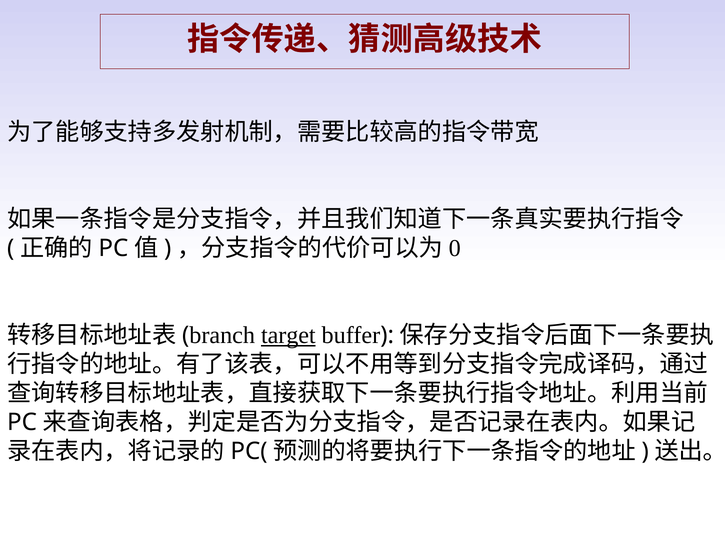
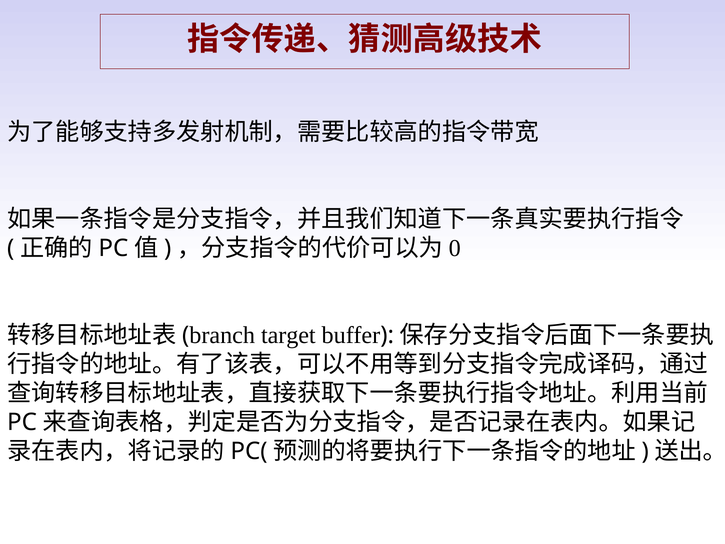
target underline: present -> none (288, 335)
